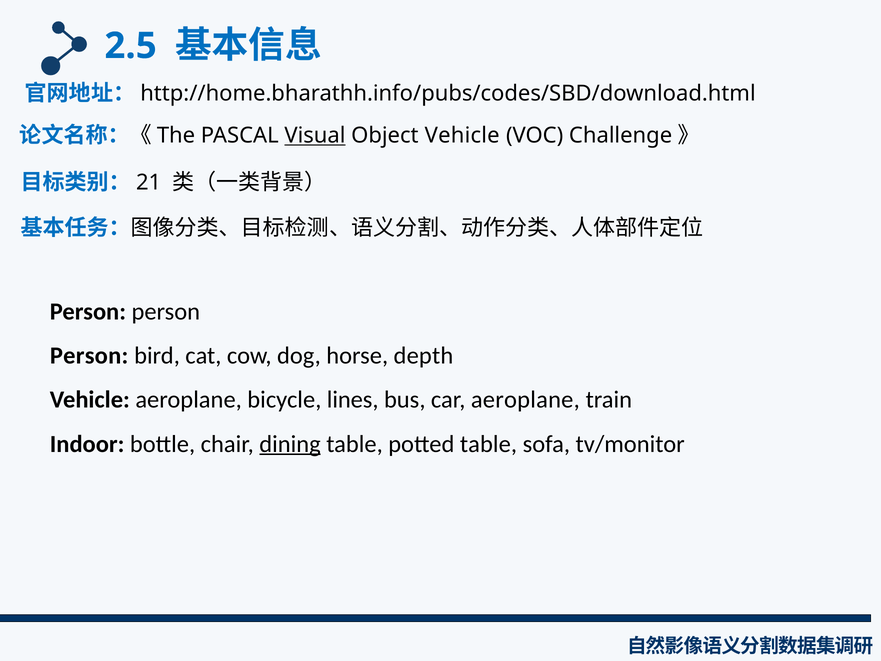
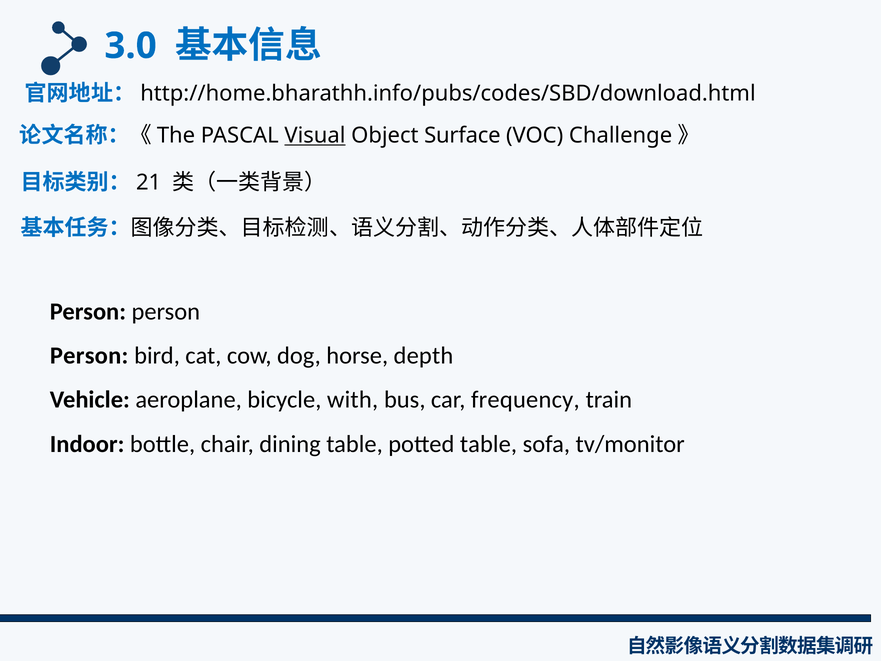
2.5: 2.5 -> 3.0 (131, 46)
Object Vehicle: Vehicle -> Surface (462, 136)
lines: lines -> with (353, 400)
car aeroplane: aeroplane -> frequency (525, 400)
dining underline: present -> none (290, 444)
